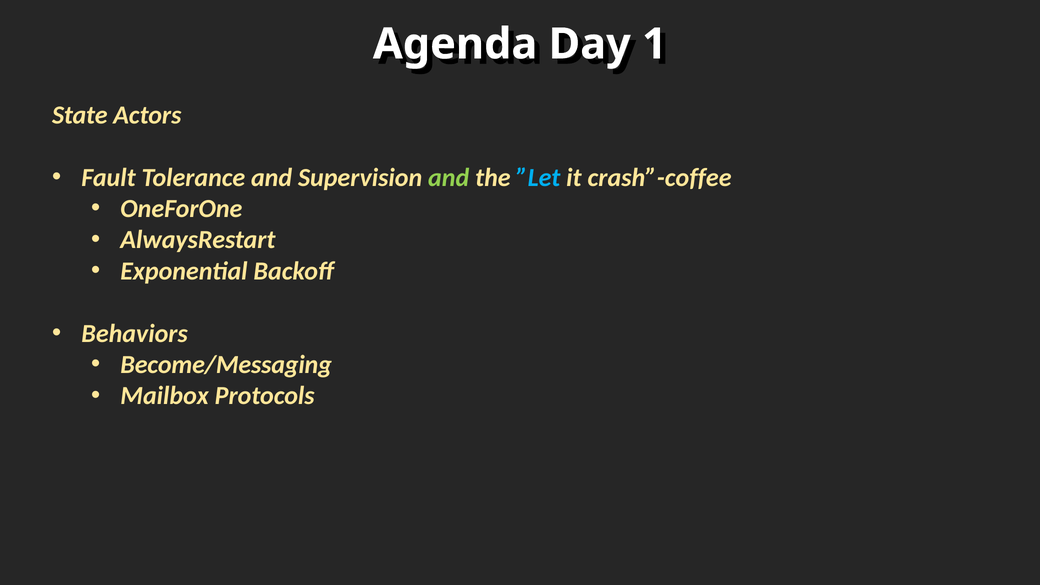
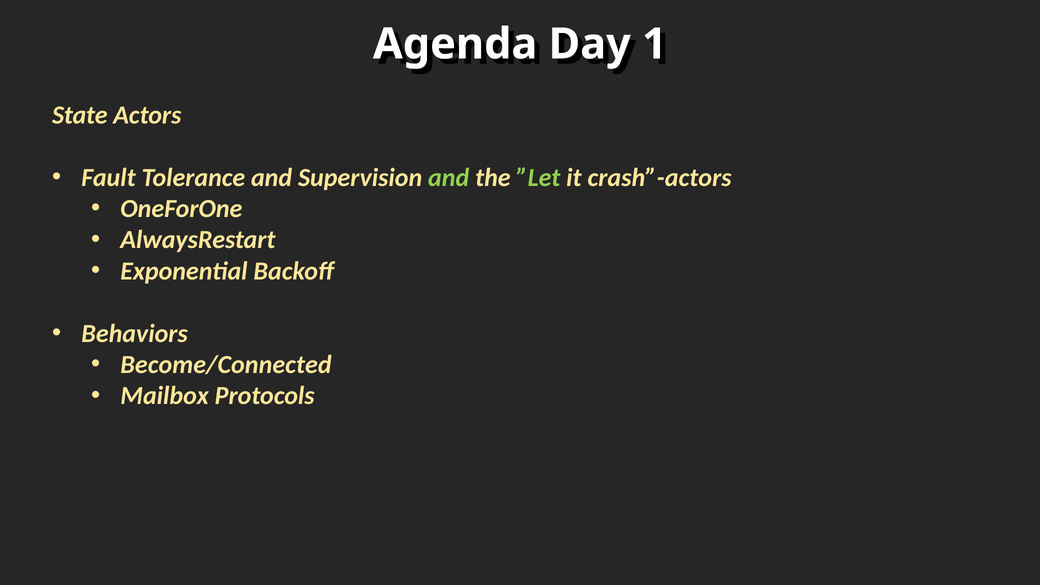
”Let colour: light blue -> light green (538, 177)
crash”-coffee: crash”-coffee -> crash”-actors (660, 177)
Become/Messaging: Become/Messaging -> Become/Connected (226, 365)
